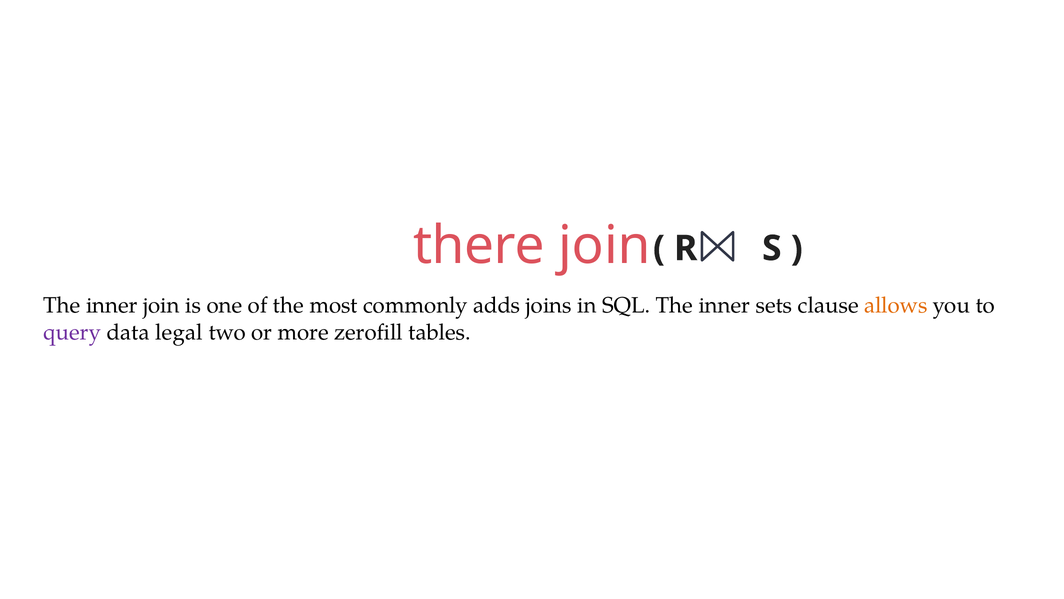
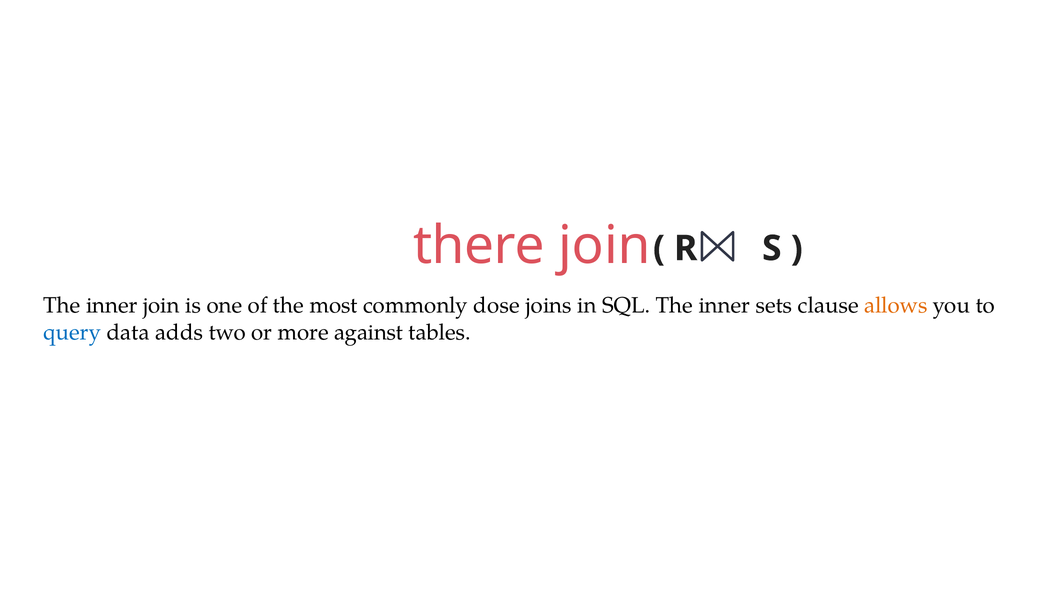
adds: adds -> dose (497, 305)
query colour: purple -> blue (72, 332)
legal: legal -> adds (179, 332)
zerofill: zerofill -> against (369, 332)
